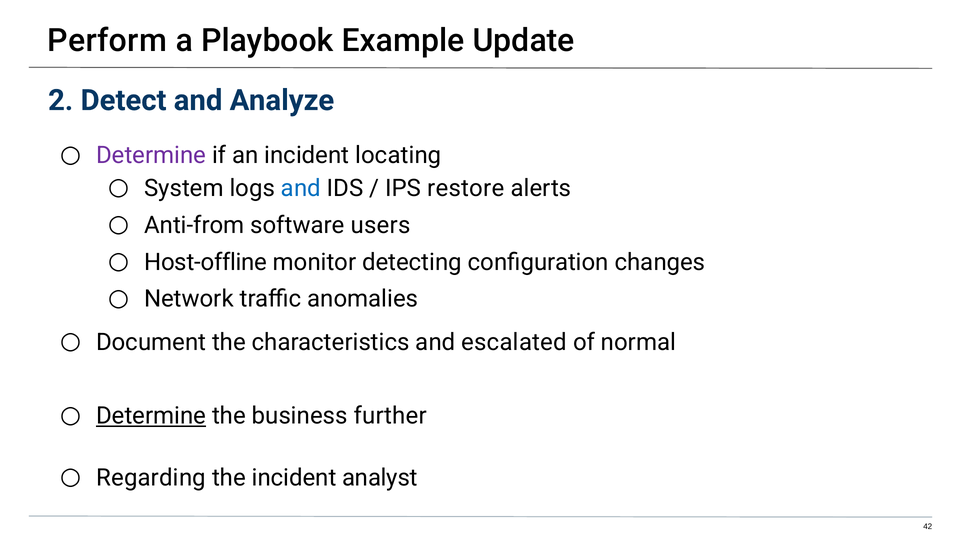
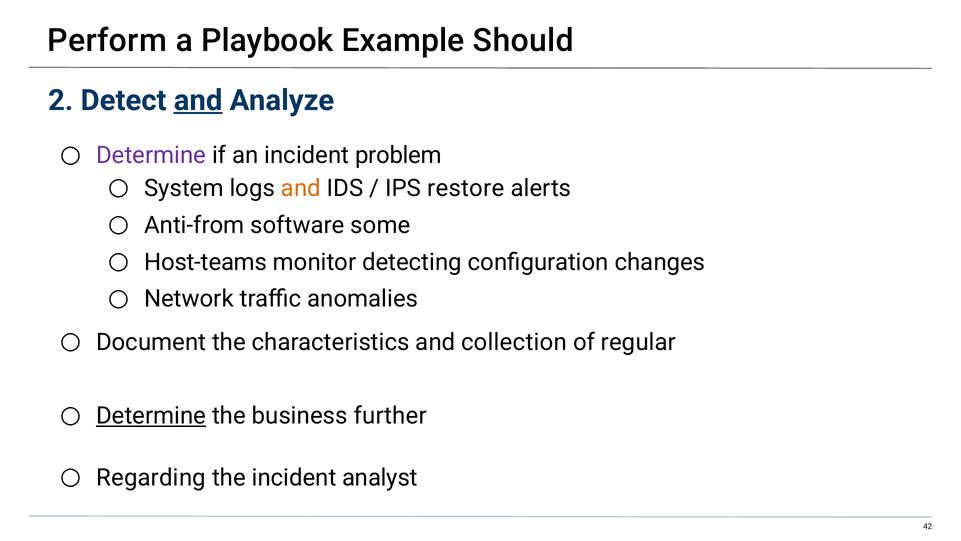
Update: Update -> Should (523, 41)
and underline: none -> present (198, 100)
locating: locating -> problem (399, 155)
and colour: blue -> orange (301, 188)
users: users -> some (381, 225)
Host-offline: Host-offline -> Host-teams (206, 262)
escalated: escalated -> collection (514, 342)
normal: normal -> regular (638, 342)
